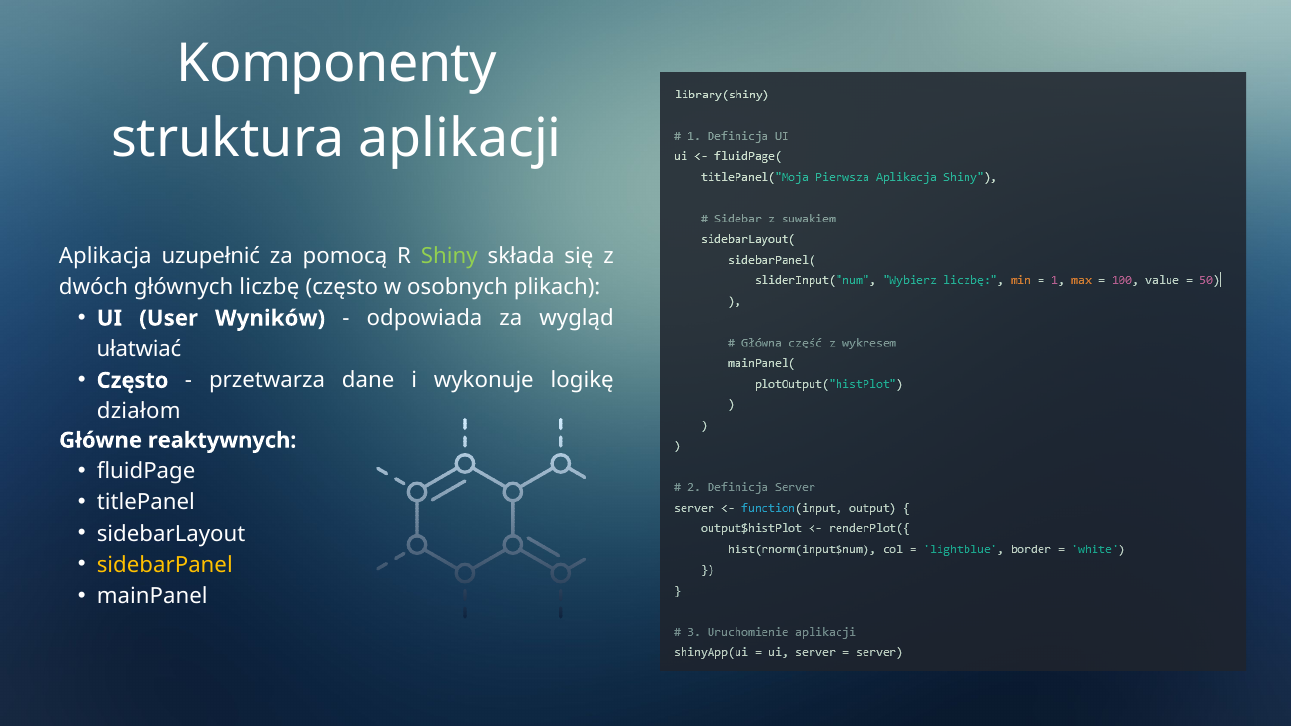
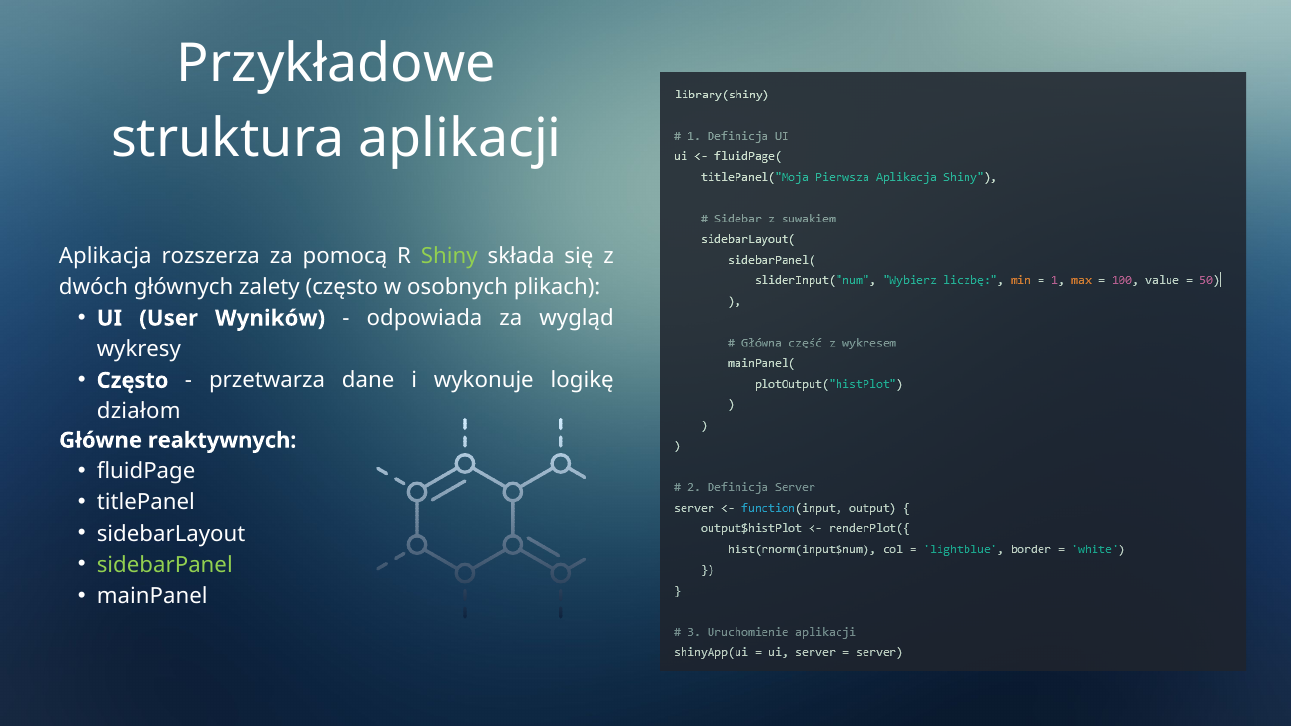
Komponenty: Komponenty -> Przykładowe (336, 64)
uzupełnić: uzupełnić -> rozszerza (211, 256)
liczbę: liczbę -> zalety (269, 287)
ułatwiać: ułatwiać -> wykresy (139, 349)
sidebarPanel colour: yellow -> light green (165, 565)
